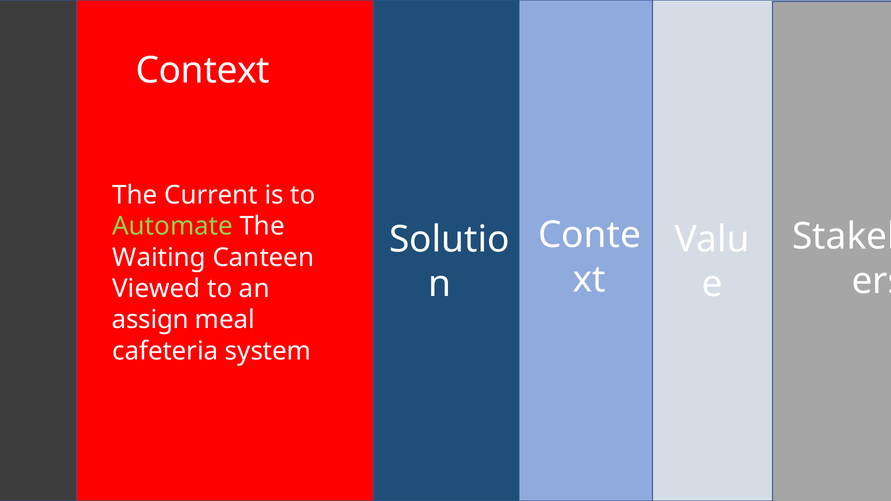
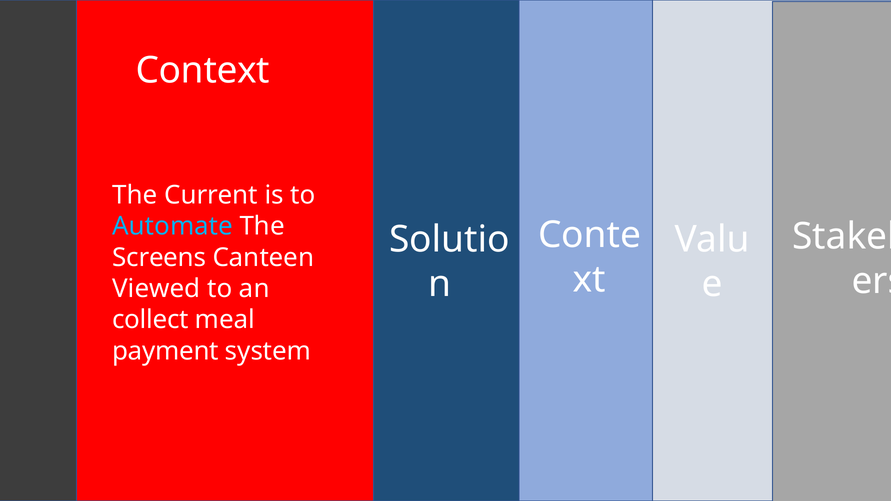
Automate colour: light green -> light blue (173, 226)
Waiting: Waiting -> Screens (159, 258)
assign: assign -> collect (150, 320)
cafeteria: cafeteria -> payment (165, 351)
